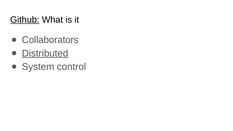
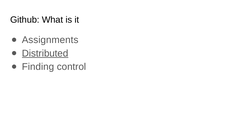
Github underline: present -> none (25, 20)
Collaborators: Collaborators -> Assignments (50, 40)
System: System -> Finding (38, 67)
